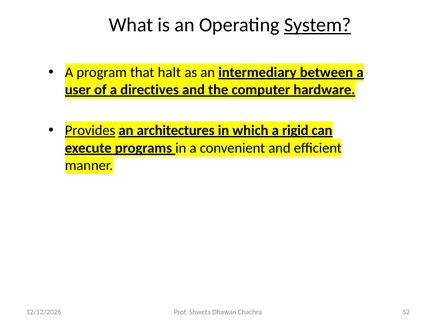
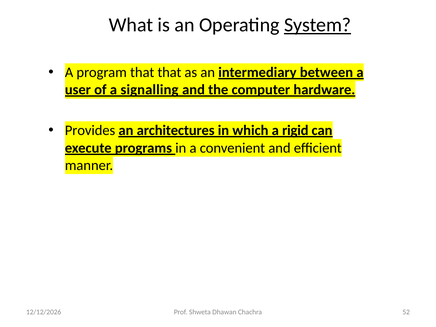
that halt: halt -> that (169, 72)
directives: directives -> signalling (150, 90)
Provides underline: present -> none (90, 131)
